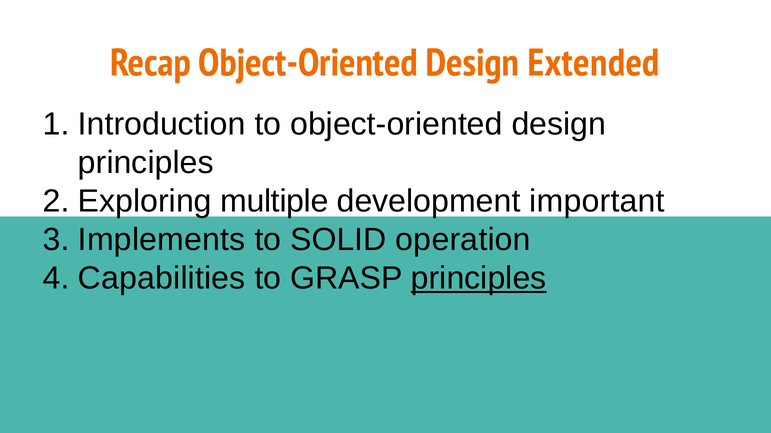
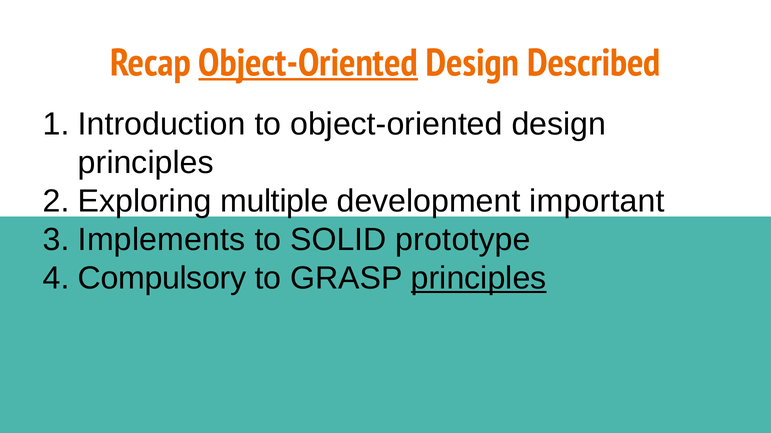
Object-Oriented underline: none -> present (308, 63)
Extended: Extended -> Described (594, 63)
operation: operation -> prototype (463, 240)
Capabilities: Capabilities -> Compulsory (162, 279)
